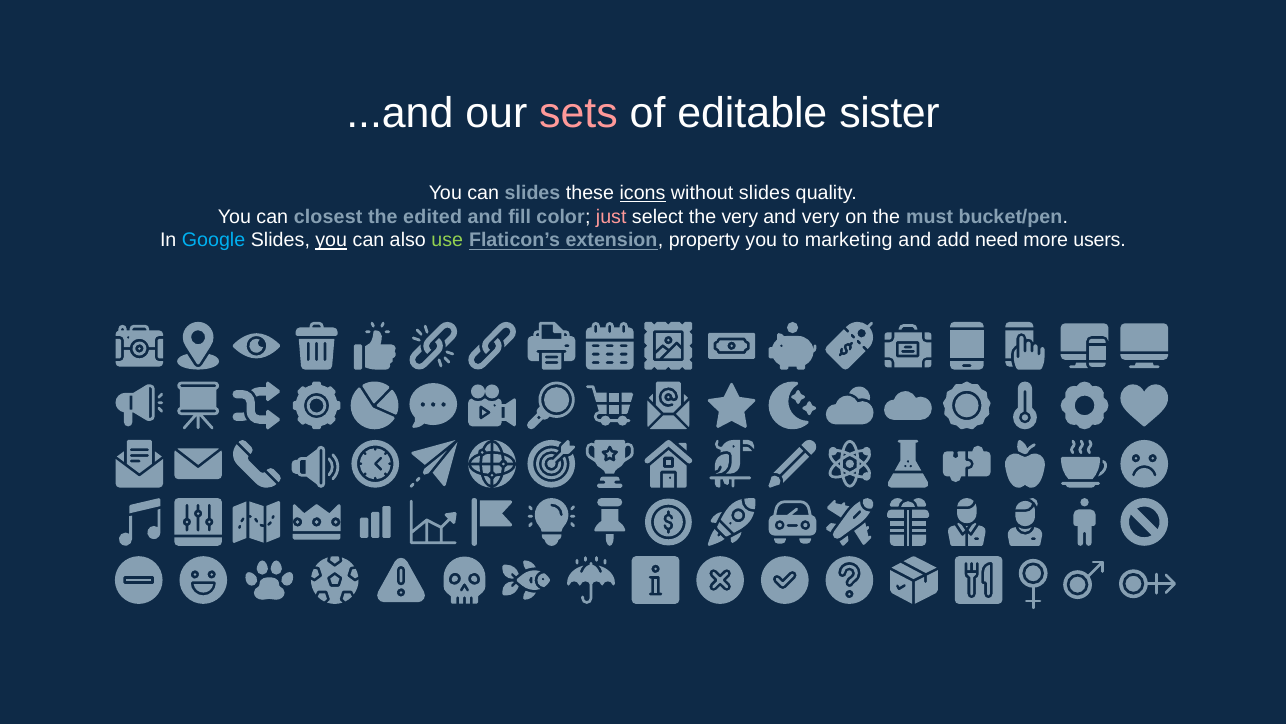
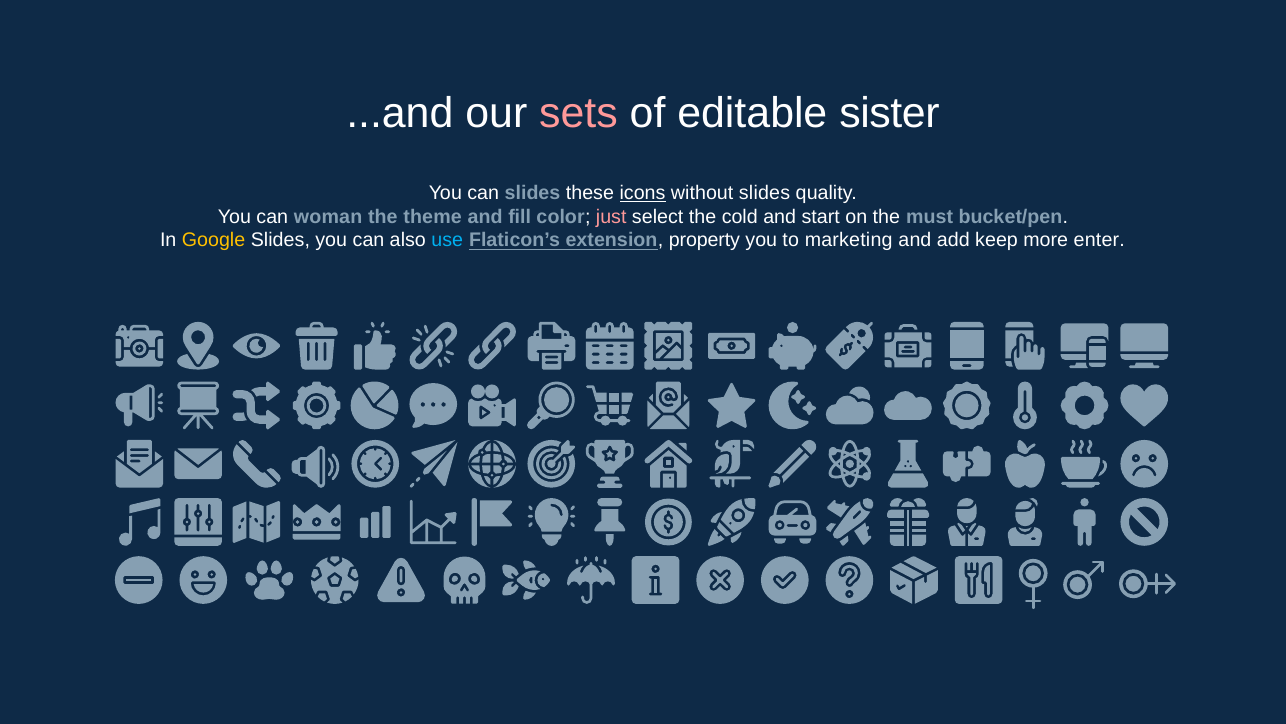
closest: closest -> woman (328, 217)
edited: edited -> theme (433, 217)
the very: very -> cold (740, 217)
and very: very -> start (821, 217)
Google colour: light blue -> yellow (214, 240)
you underline: present -> none (331, 240)
use colour: light green -> light blue (447, 240)
need: need -> keep (997, 240)
users: users -> enter (1099, 240)
